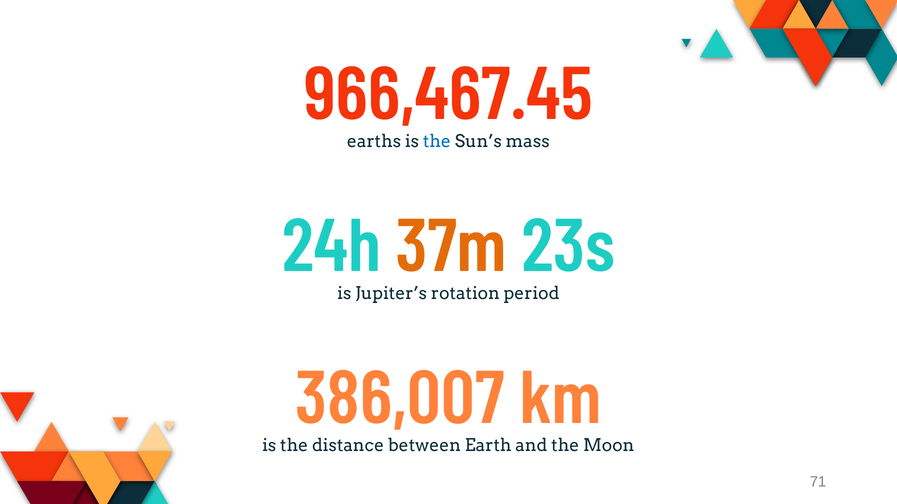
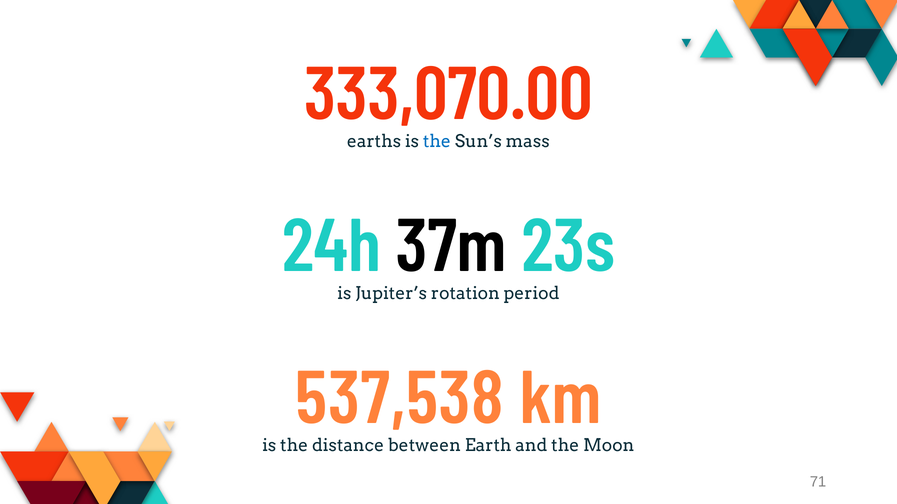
966,467.45: 966,467.45 -> 333,070.00 (449, 94)
37m colour: orange -> black (451, 247)
386,007: 386,007 -> 537,538 (400, 399)
